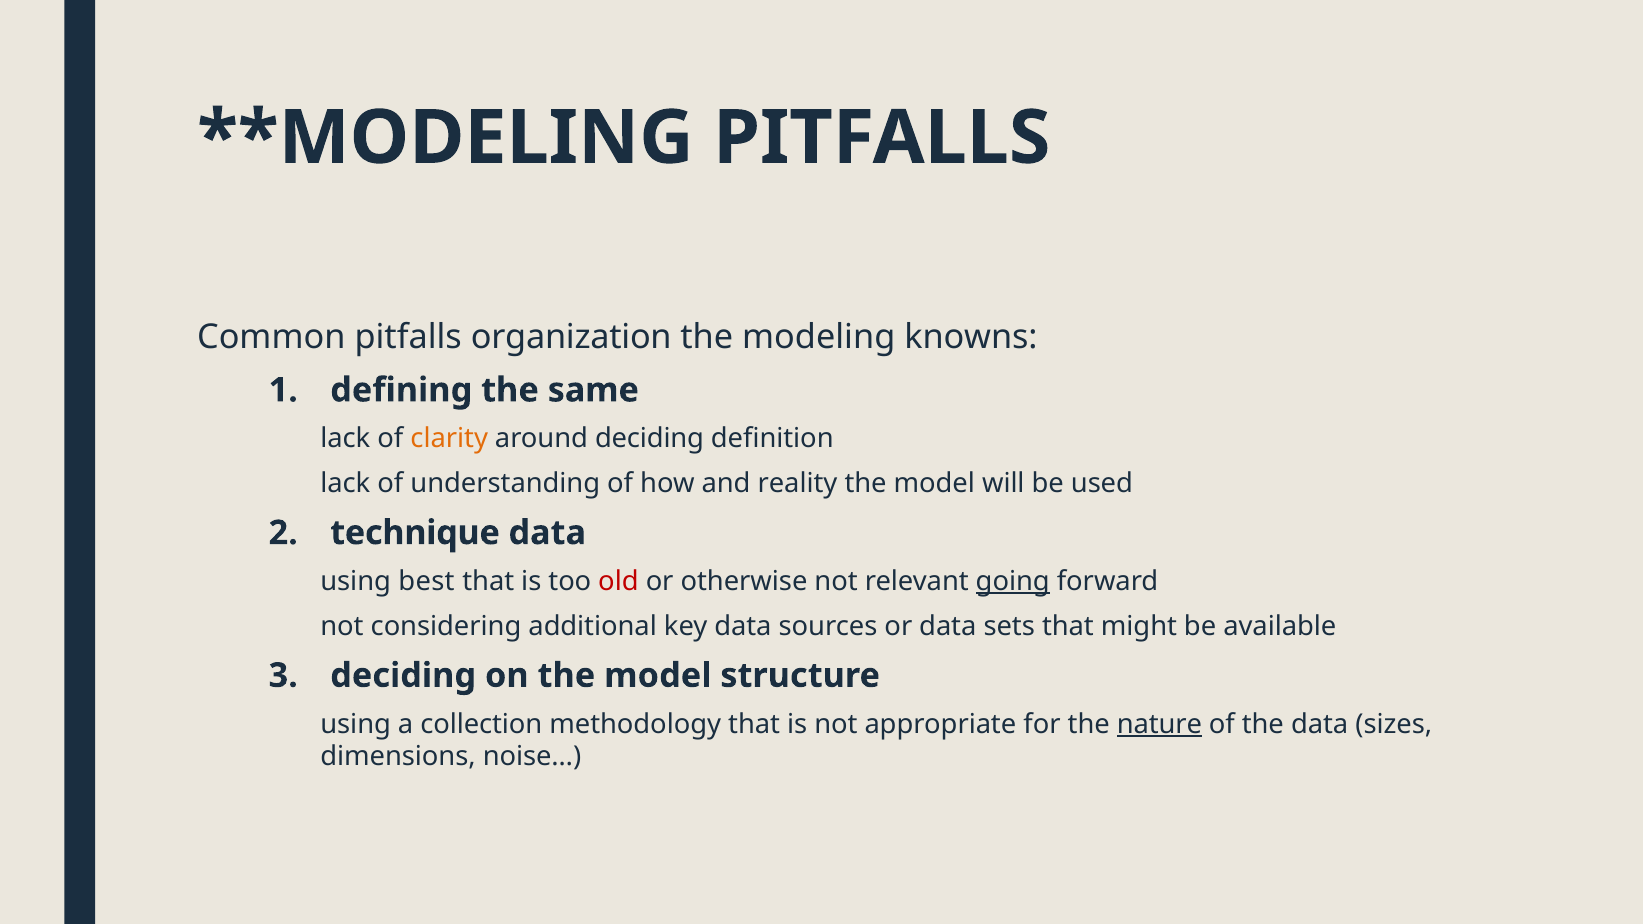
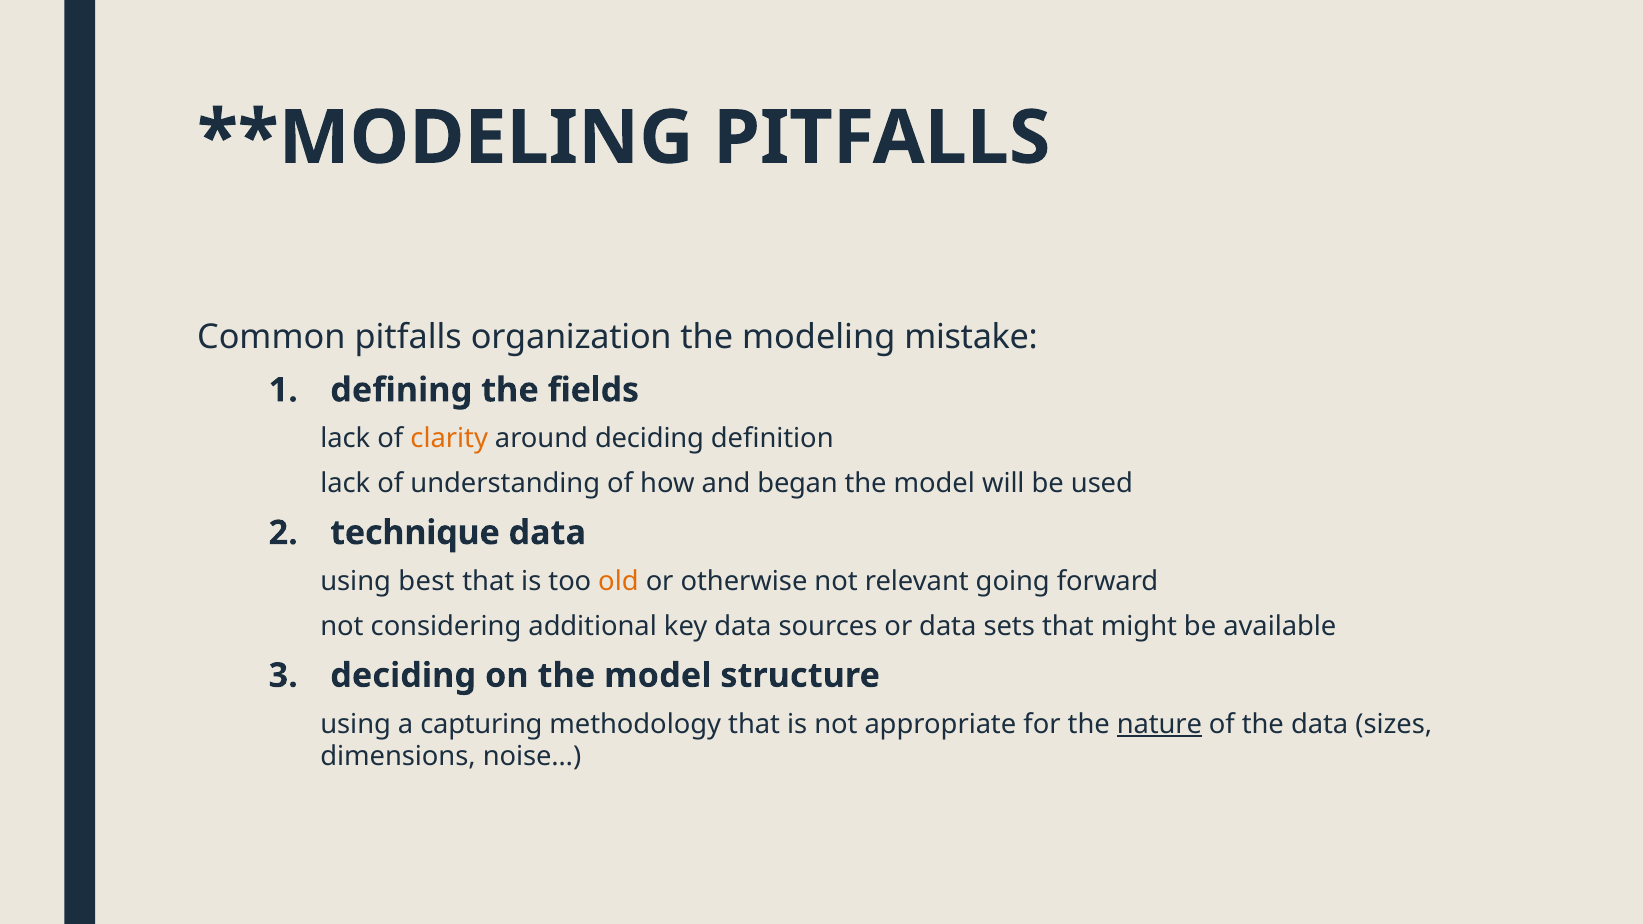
knowns: knowns -> mistake (971, 337)
same: same -> fields (593, 390)
reality: reality -> began (798, 484)
old colour: red -> orange (618, 581)
going underline: present -> none (1013, 581)
collection: collection -> capturing (481, 724)
